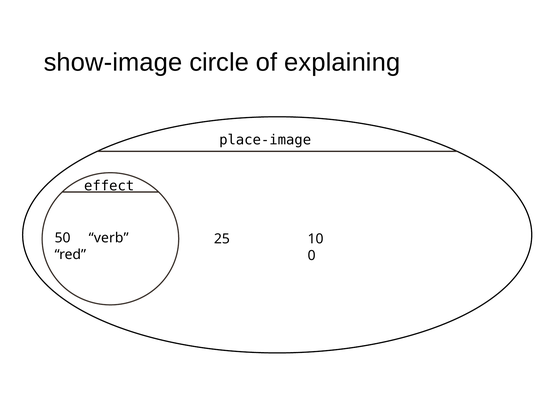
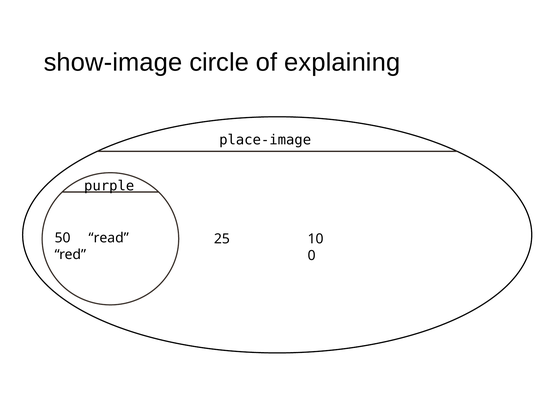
effect: effect -> purple (109, 186)
verb: verb -> read (109, 238)
